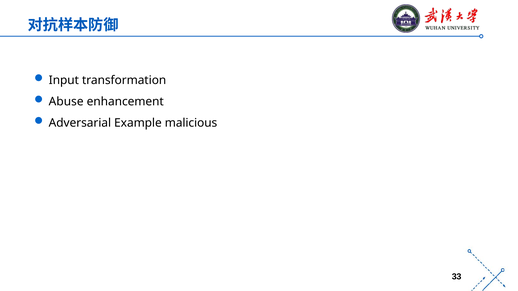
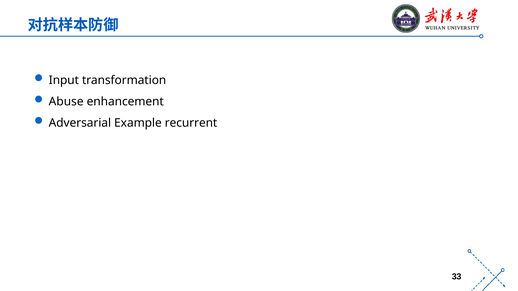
malicious: malicious -> recurrent (191, 123)
